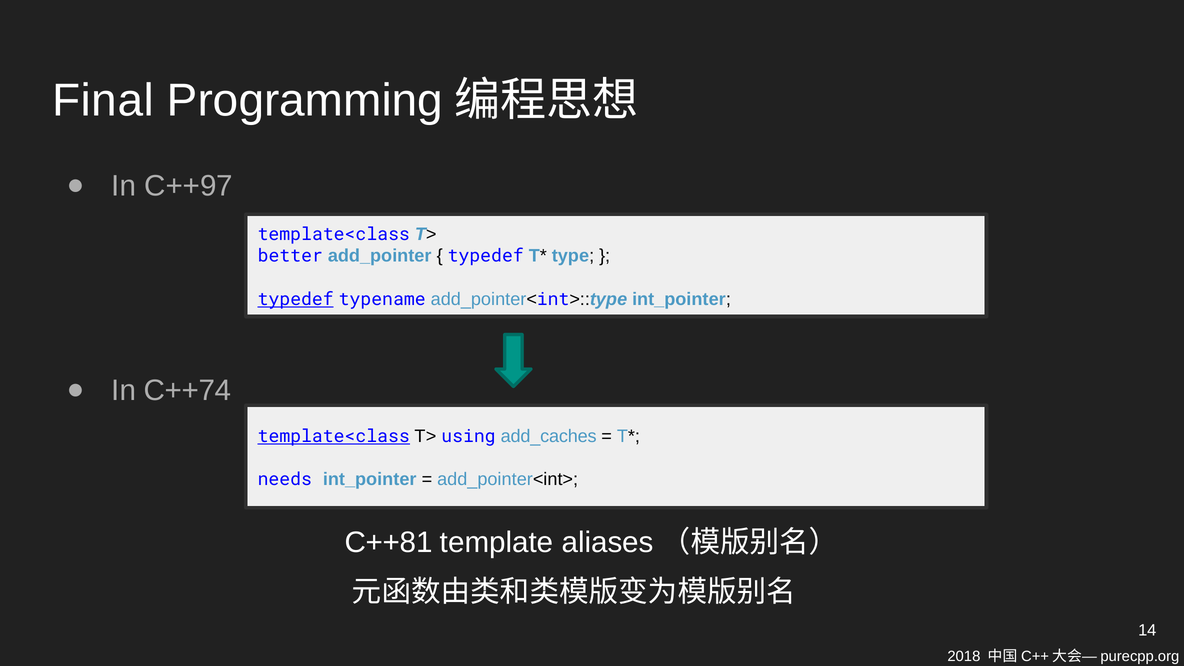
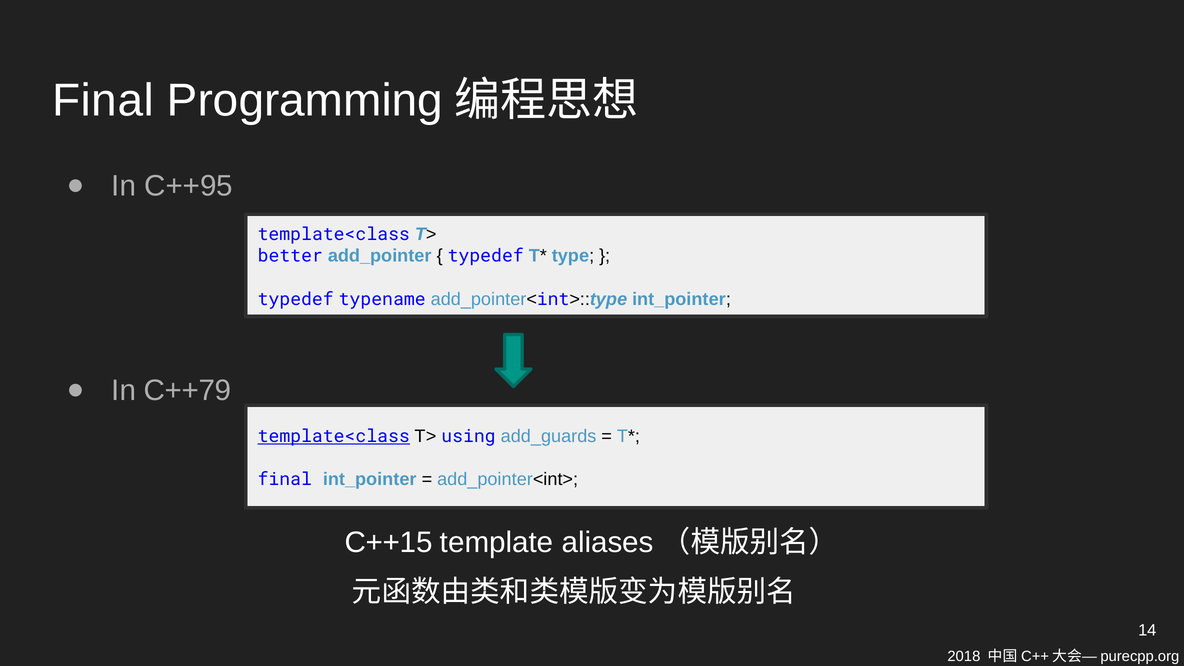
C++97: C++97 -> C++95 (189, 186)
typedef underline: present -> none (296, 299)
C++74: C++74 -> C++79 (188, 390)
add_caches: add_caches -> add_guards (549, 436)
needs: needs -> final (285, 480)
C++81: C++81 -> C++15 (389, 543)
